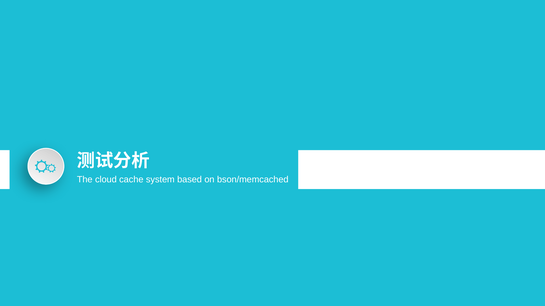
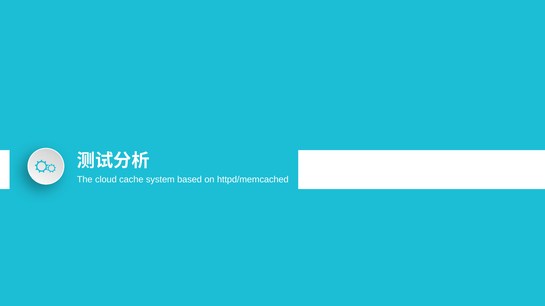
bson/memcached: bson/memcached -> httpd/memcached (253, 180)
